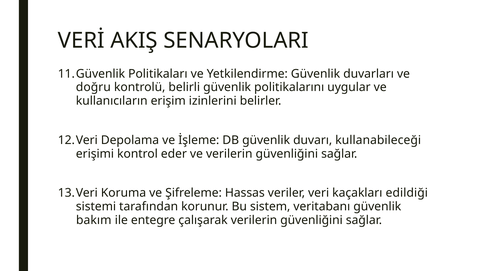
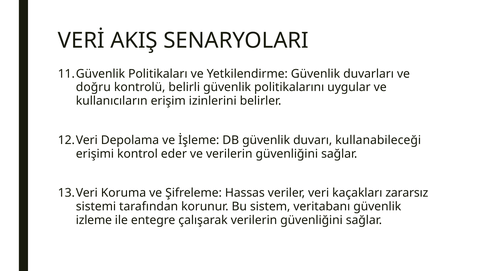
edildiği: edildiği -> zararsız (407, 193)
bakım: bakım -> izleme (94, 220)
